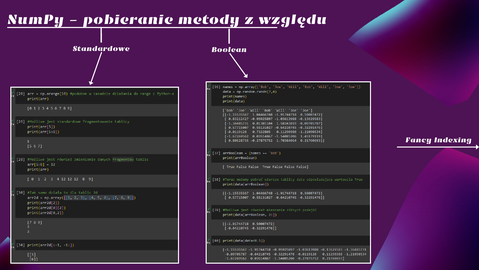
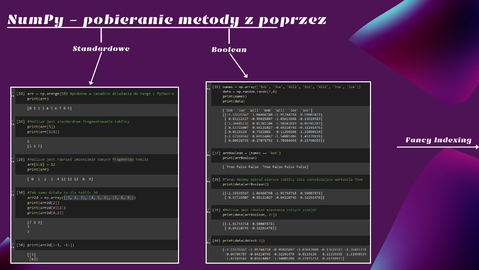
względu: względu -> poprzez (293, 19)
